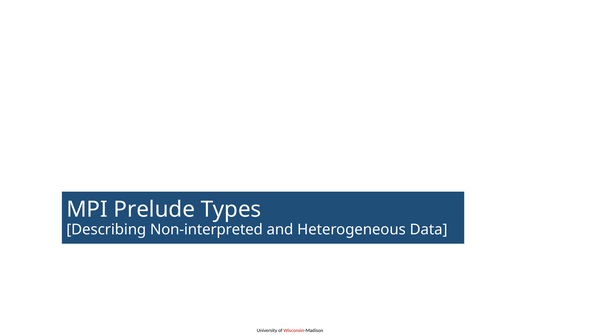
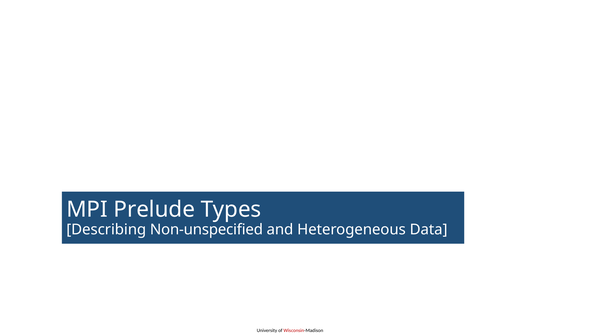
Non-interpreted: Non-interpreted -> Non-unspecified (206, 230)
